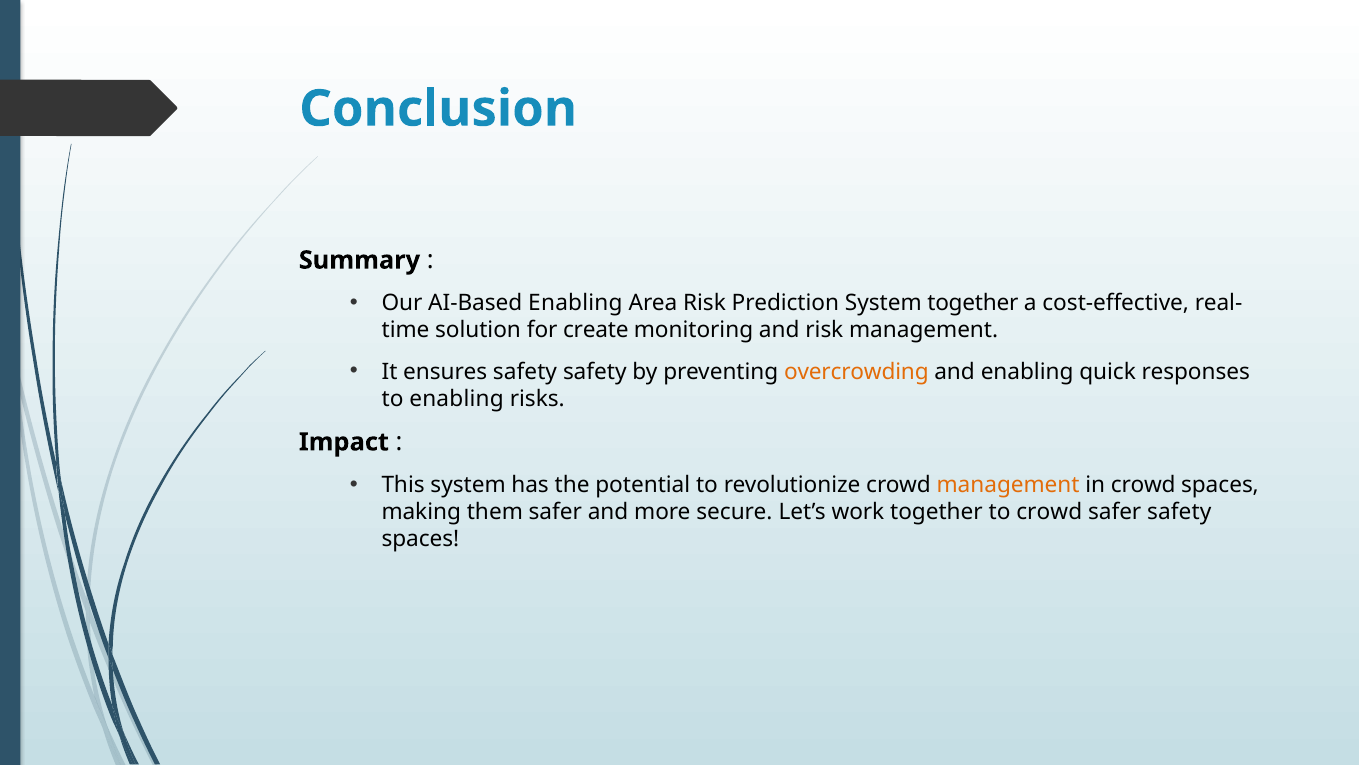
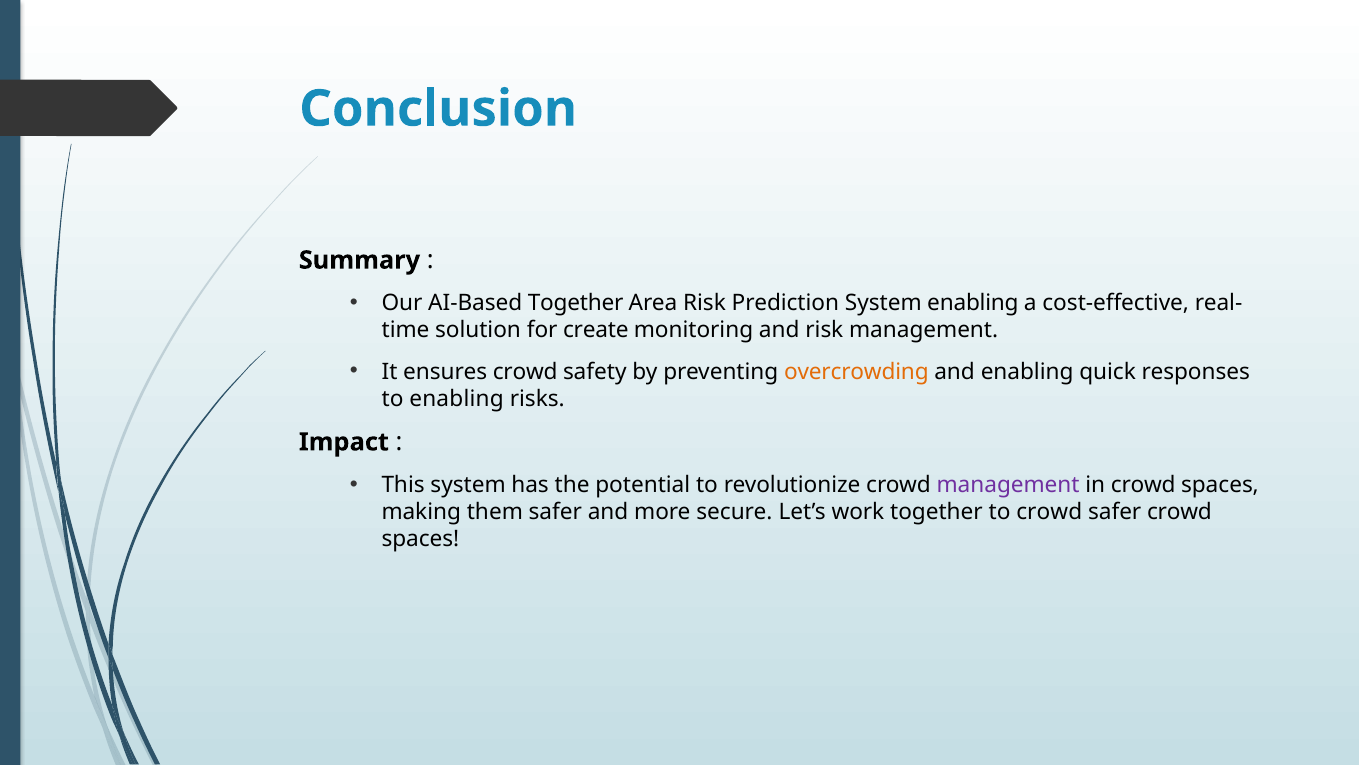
AI-Based Enabling: Enabling -> Together (576, 303)
System together: together -> enabling (973, 303)
ensures safety: safety -> crowd (525, 371)
management colour: orange -> purple (1008, 485)
safer safety: safety -> crowd (1179, 512)
